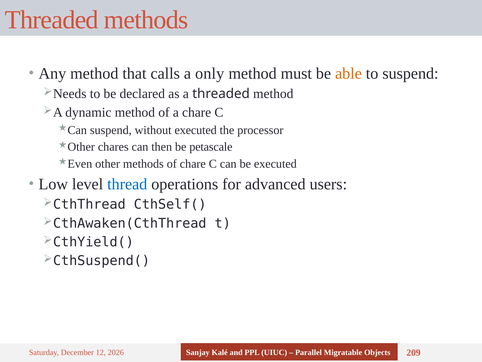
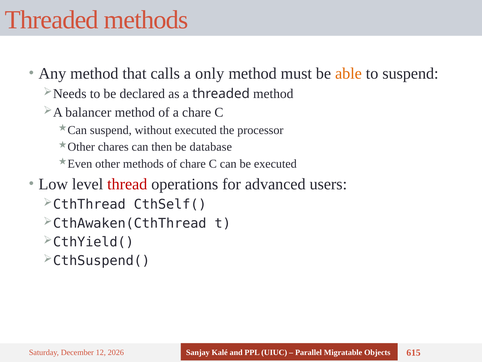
dynamic: dynamic -> balancer (88, 112)
petascale: petascale -> database (211, 147)
thread colour: blue -> red (127, 184)
209: 209 -> 615 (414, 352)
